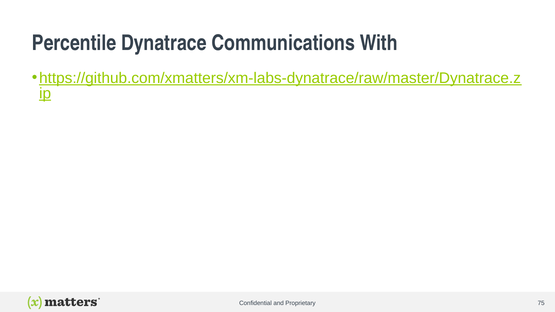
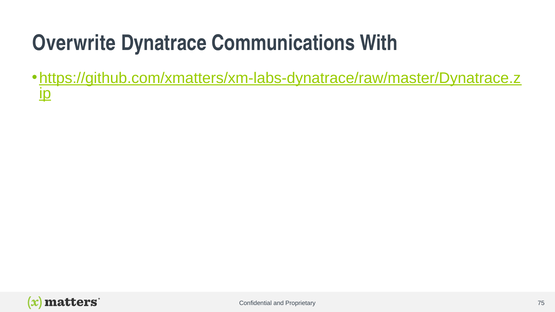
Percentile: Percentile -> Overwrite (74, 43)
